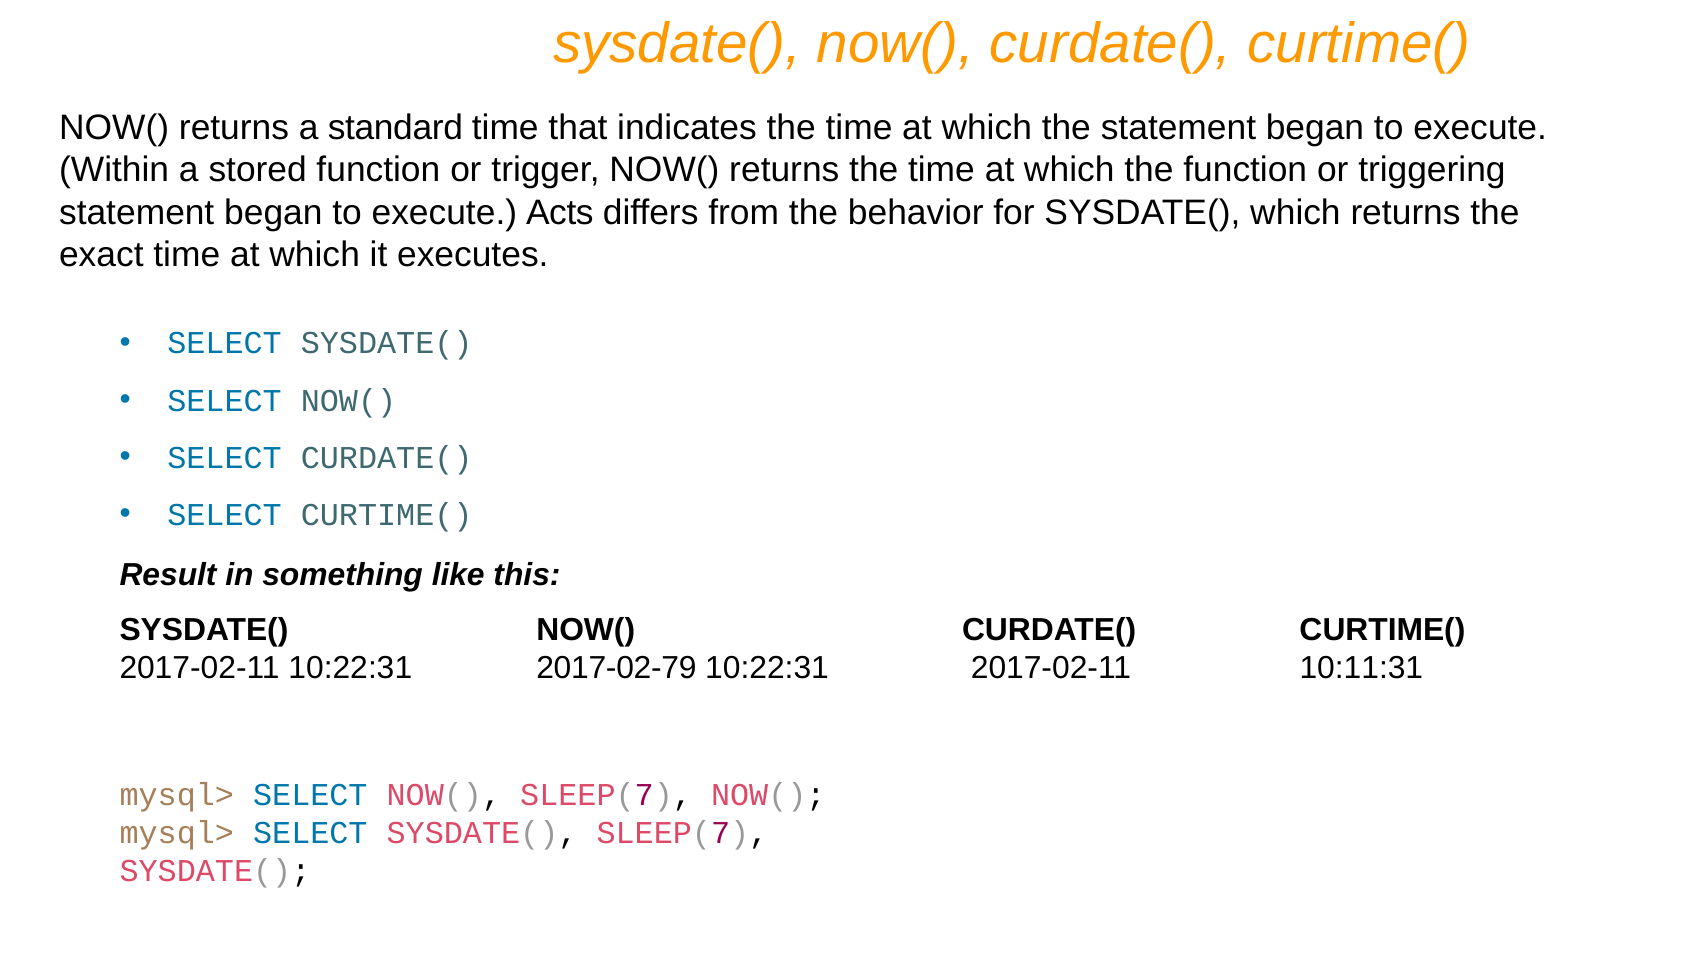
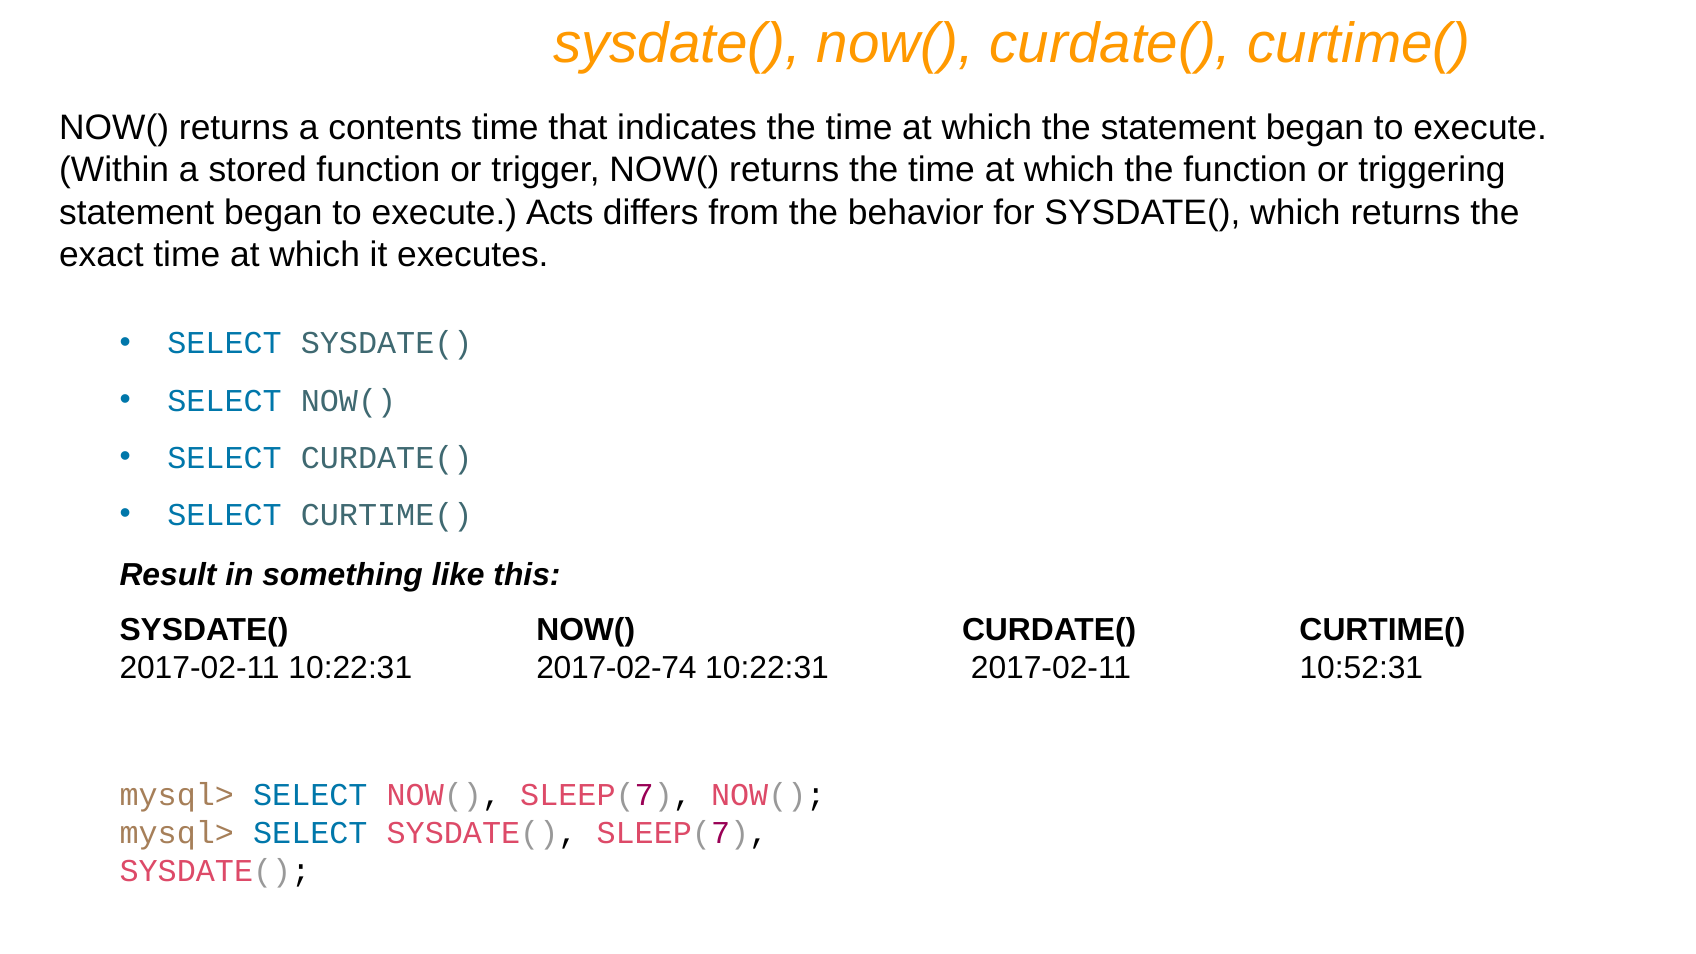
standard: standard -> contents (395, 128)
2017-02-79: 2017-02-79 -> 2017-02-74 (616, 668)
10:11:31: 10:11:31 -> 10:52:31 (1361, 668)
